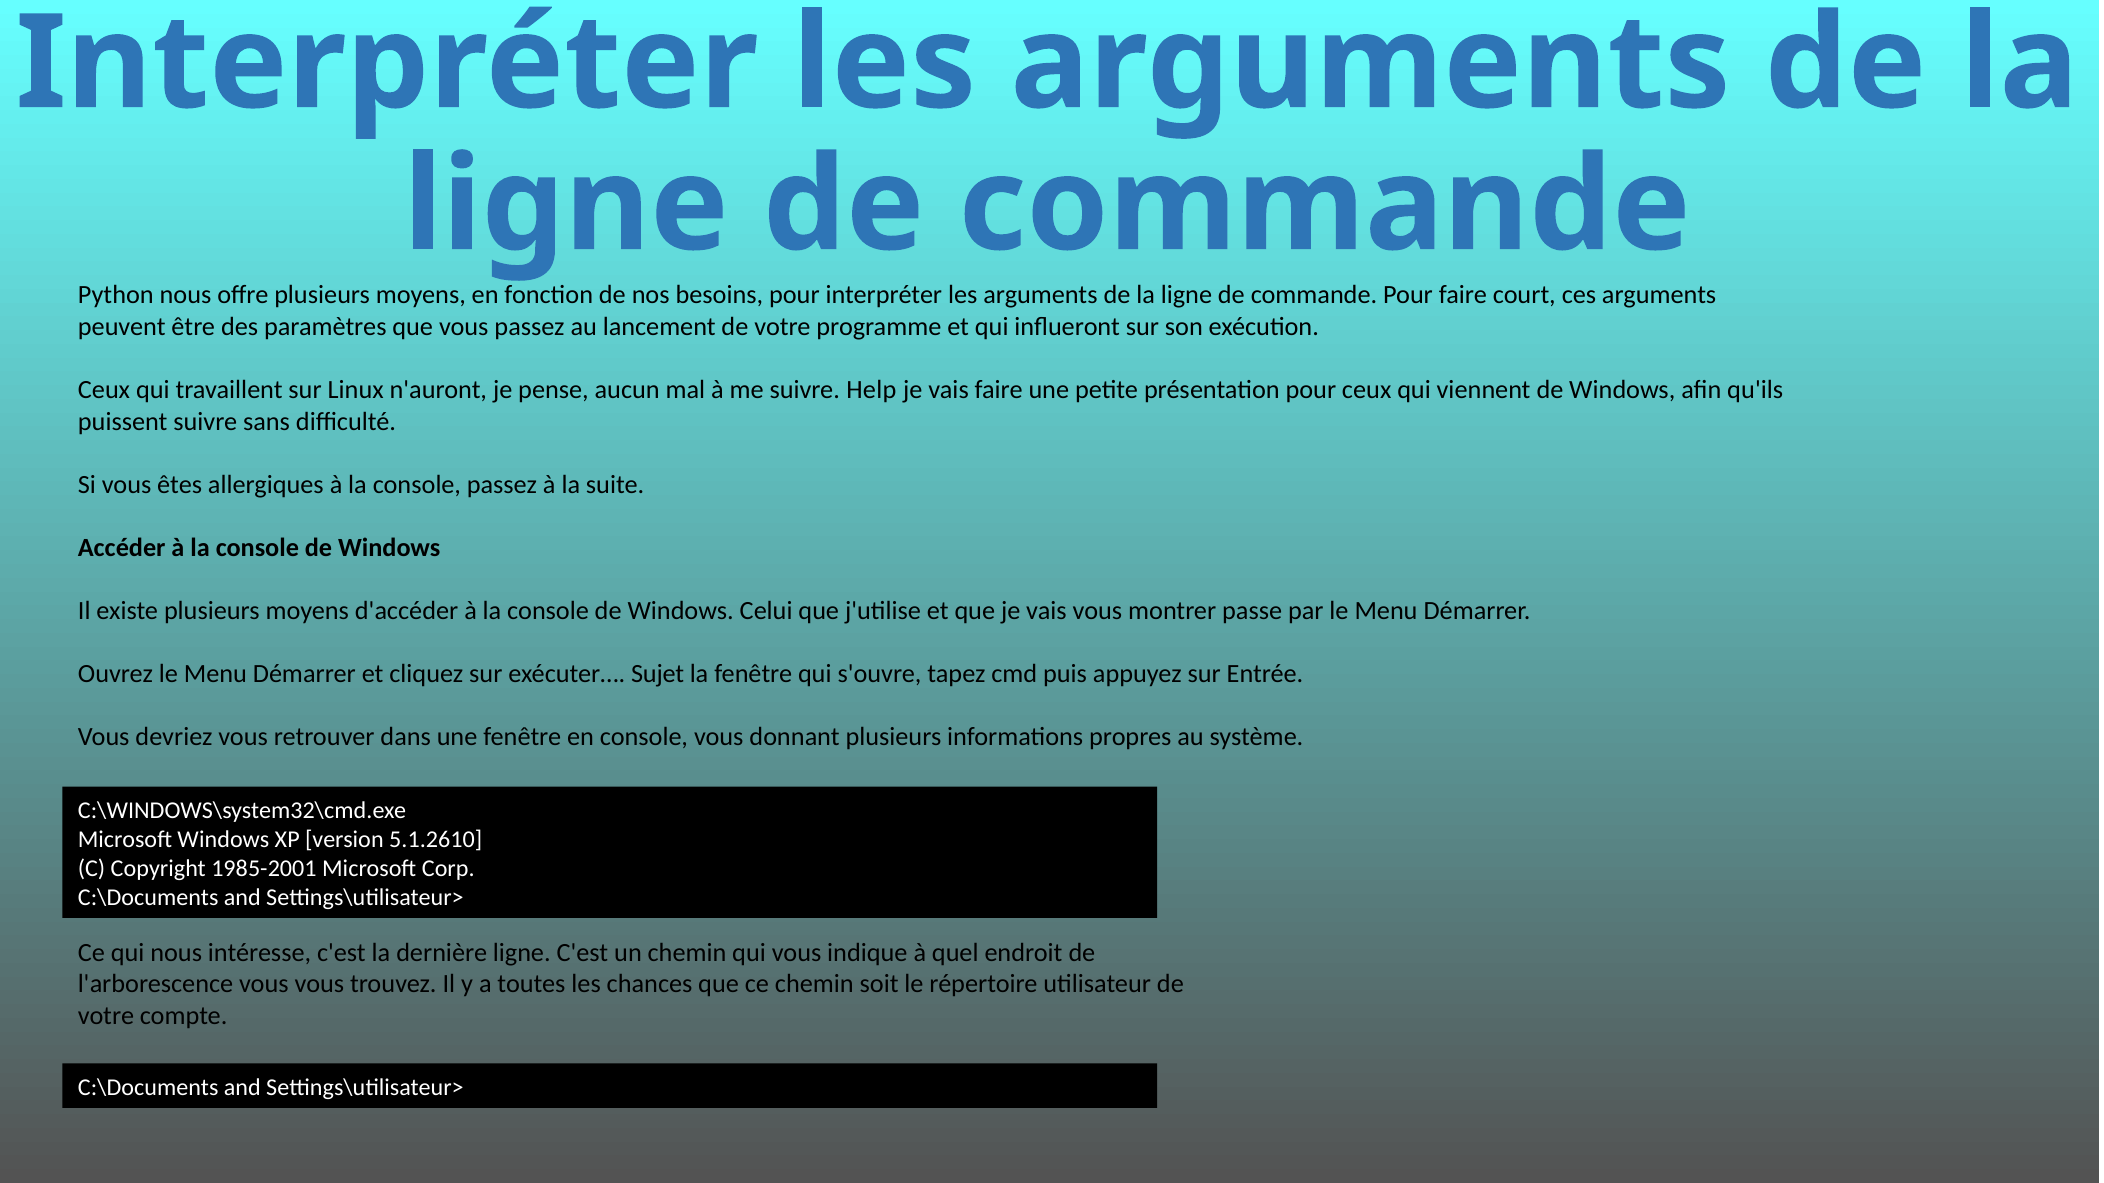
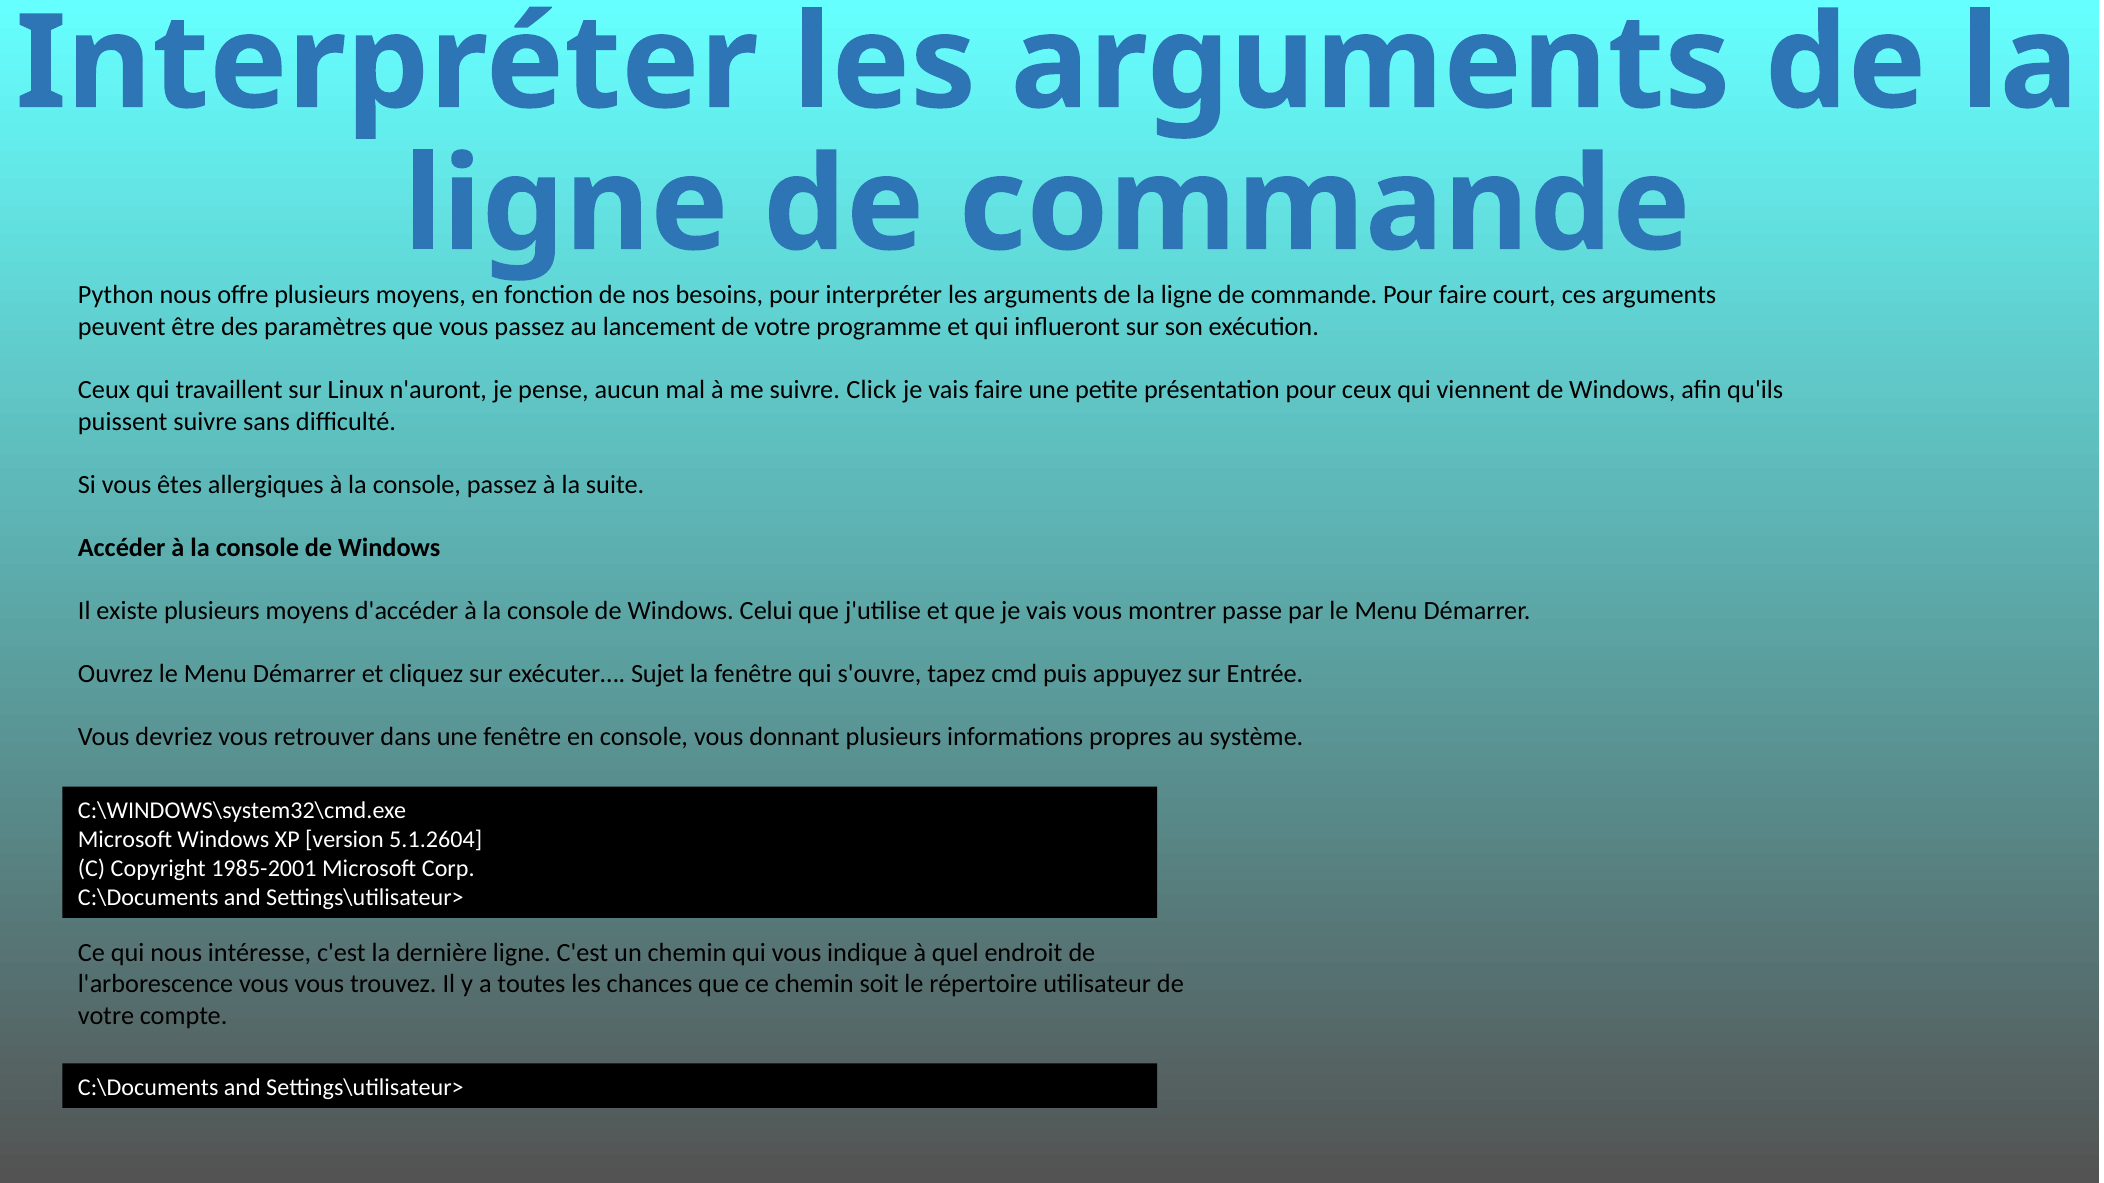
Help: Help -> Click (871, 390)
5.1.2610: 5.1.2610 -> 5.1.2604 (436, 840)
